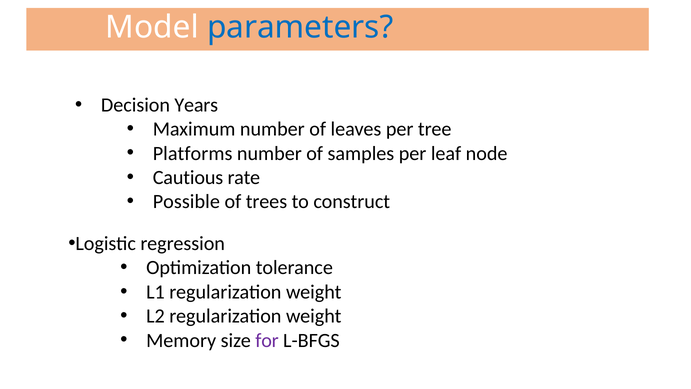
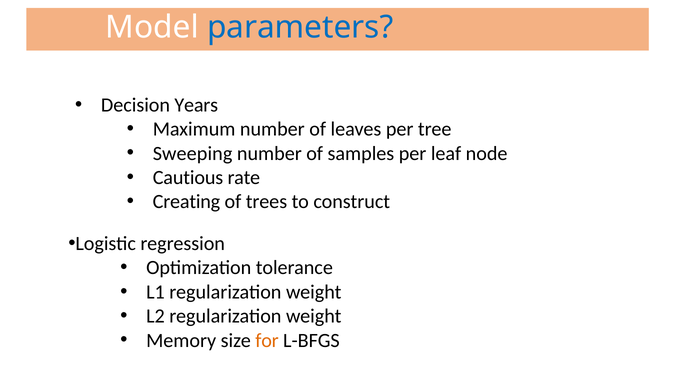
Platforms: Platforms -> Sweeping (193, 153)
Possible: Possible -> Creating (186, 202)
for colour: purple -> orange (267, 340)
